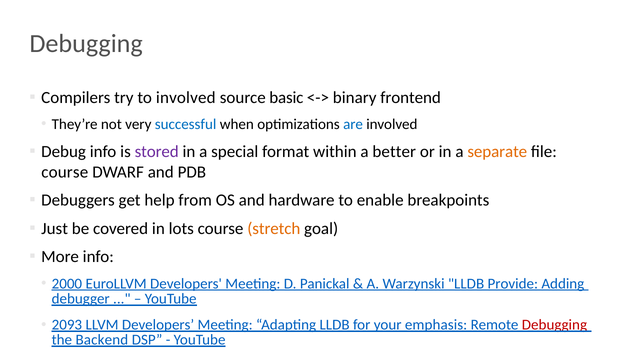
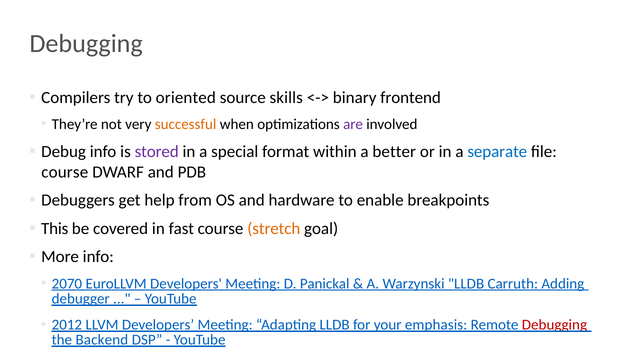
to involved: involved -> oriented (186, 98)
basic: basic -> skills (286, 98)
successful colour: blue -> orange (186, 125)
are colour: blue -> purple (353, 125)
separate colour: orange -> blue (497, 152)
Just: Just -> This (55, 229)
lots: lots -> fast (181, 229)
2000: 2000 -> 2070 (67, 284)
Provide: Provide -> Carruth (513, 284)
2093: 2093 -> 2012 (67, 325)
